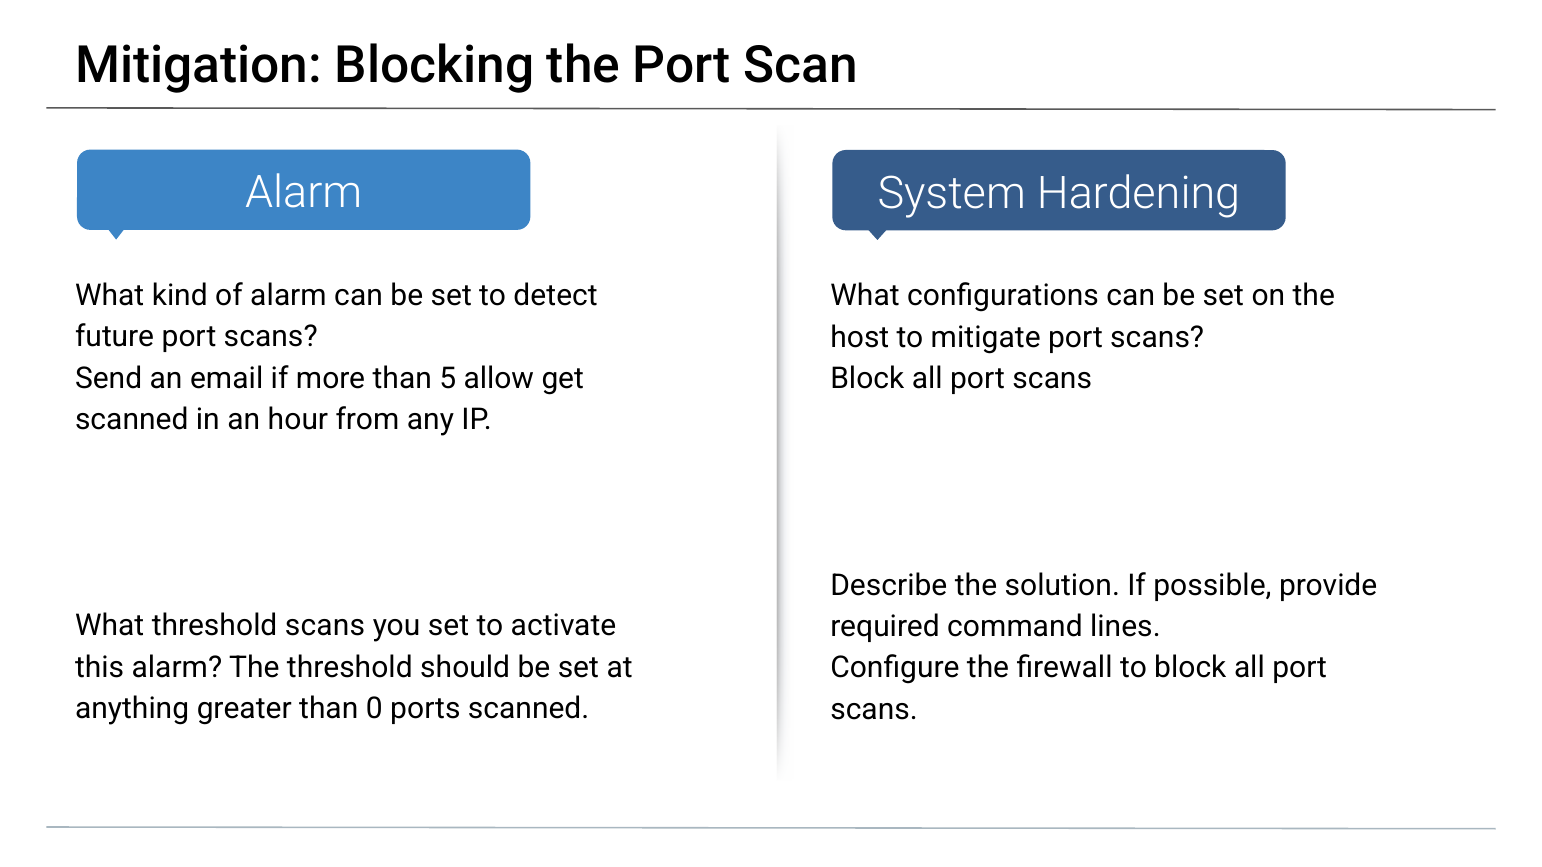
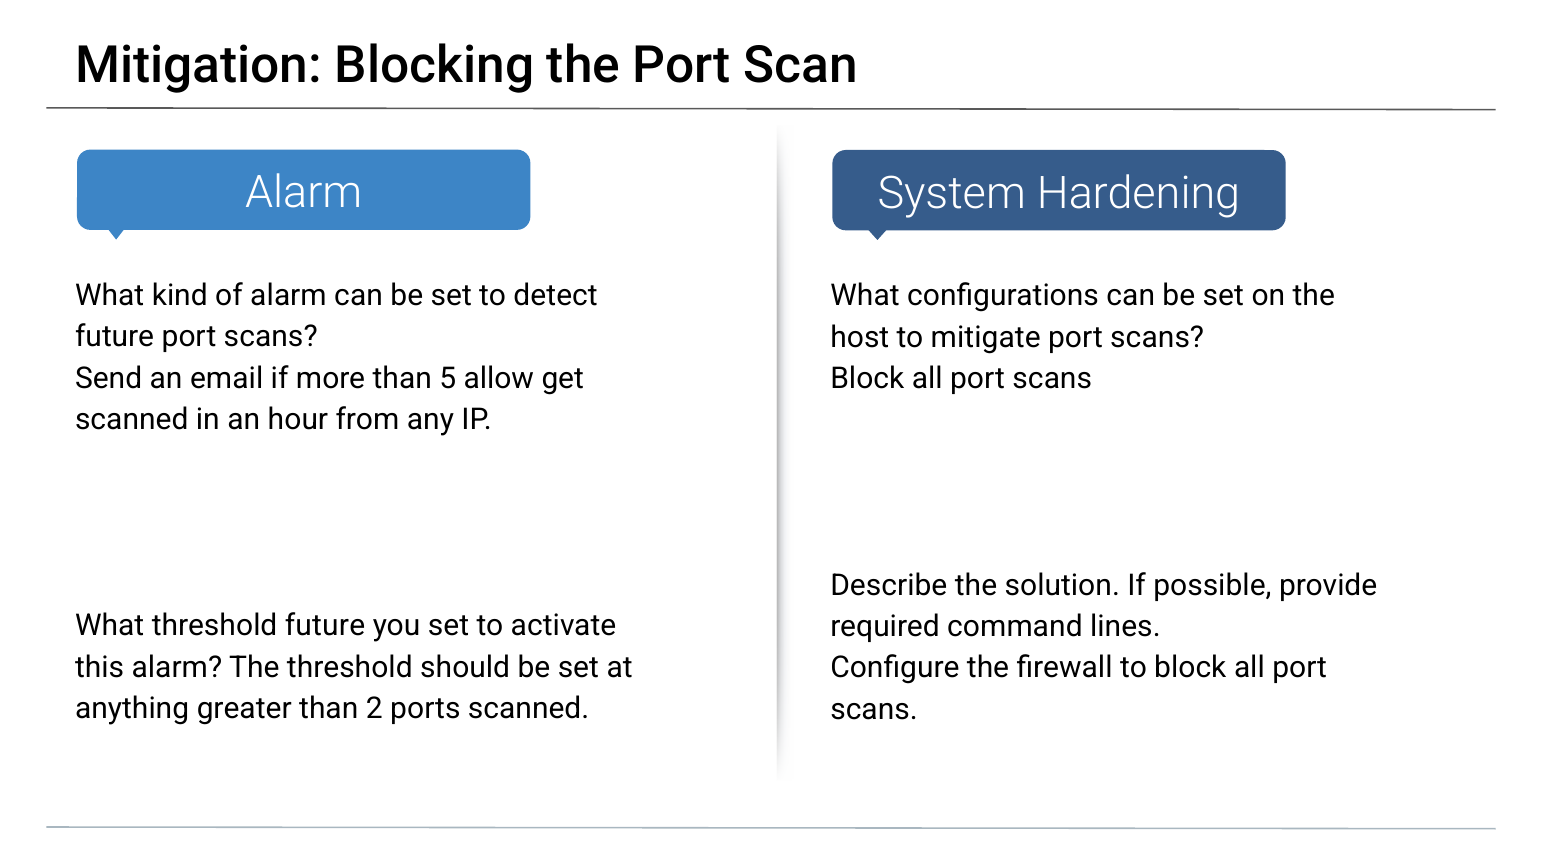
threshold scans: scans -> future (325, 626)
0: 0 -> 2 (374, 709)
